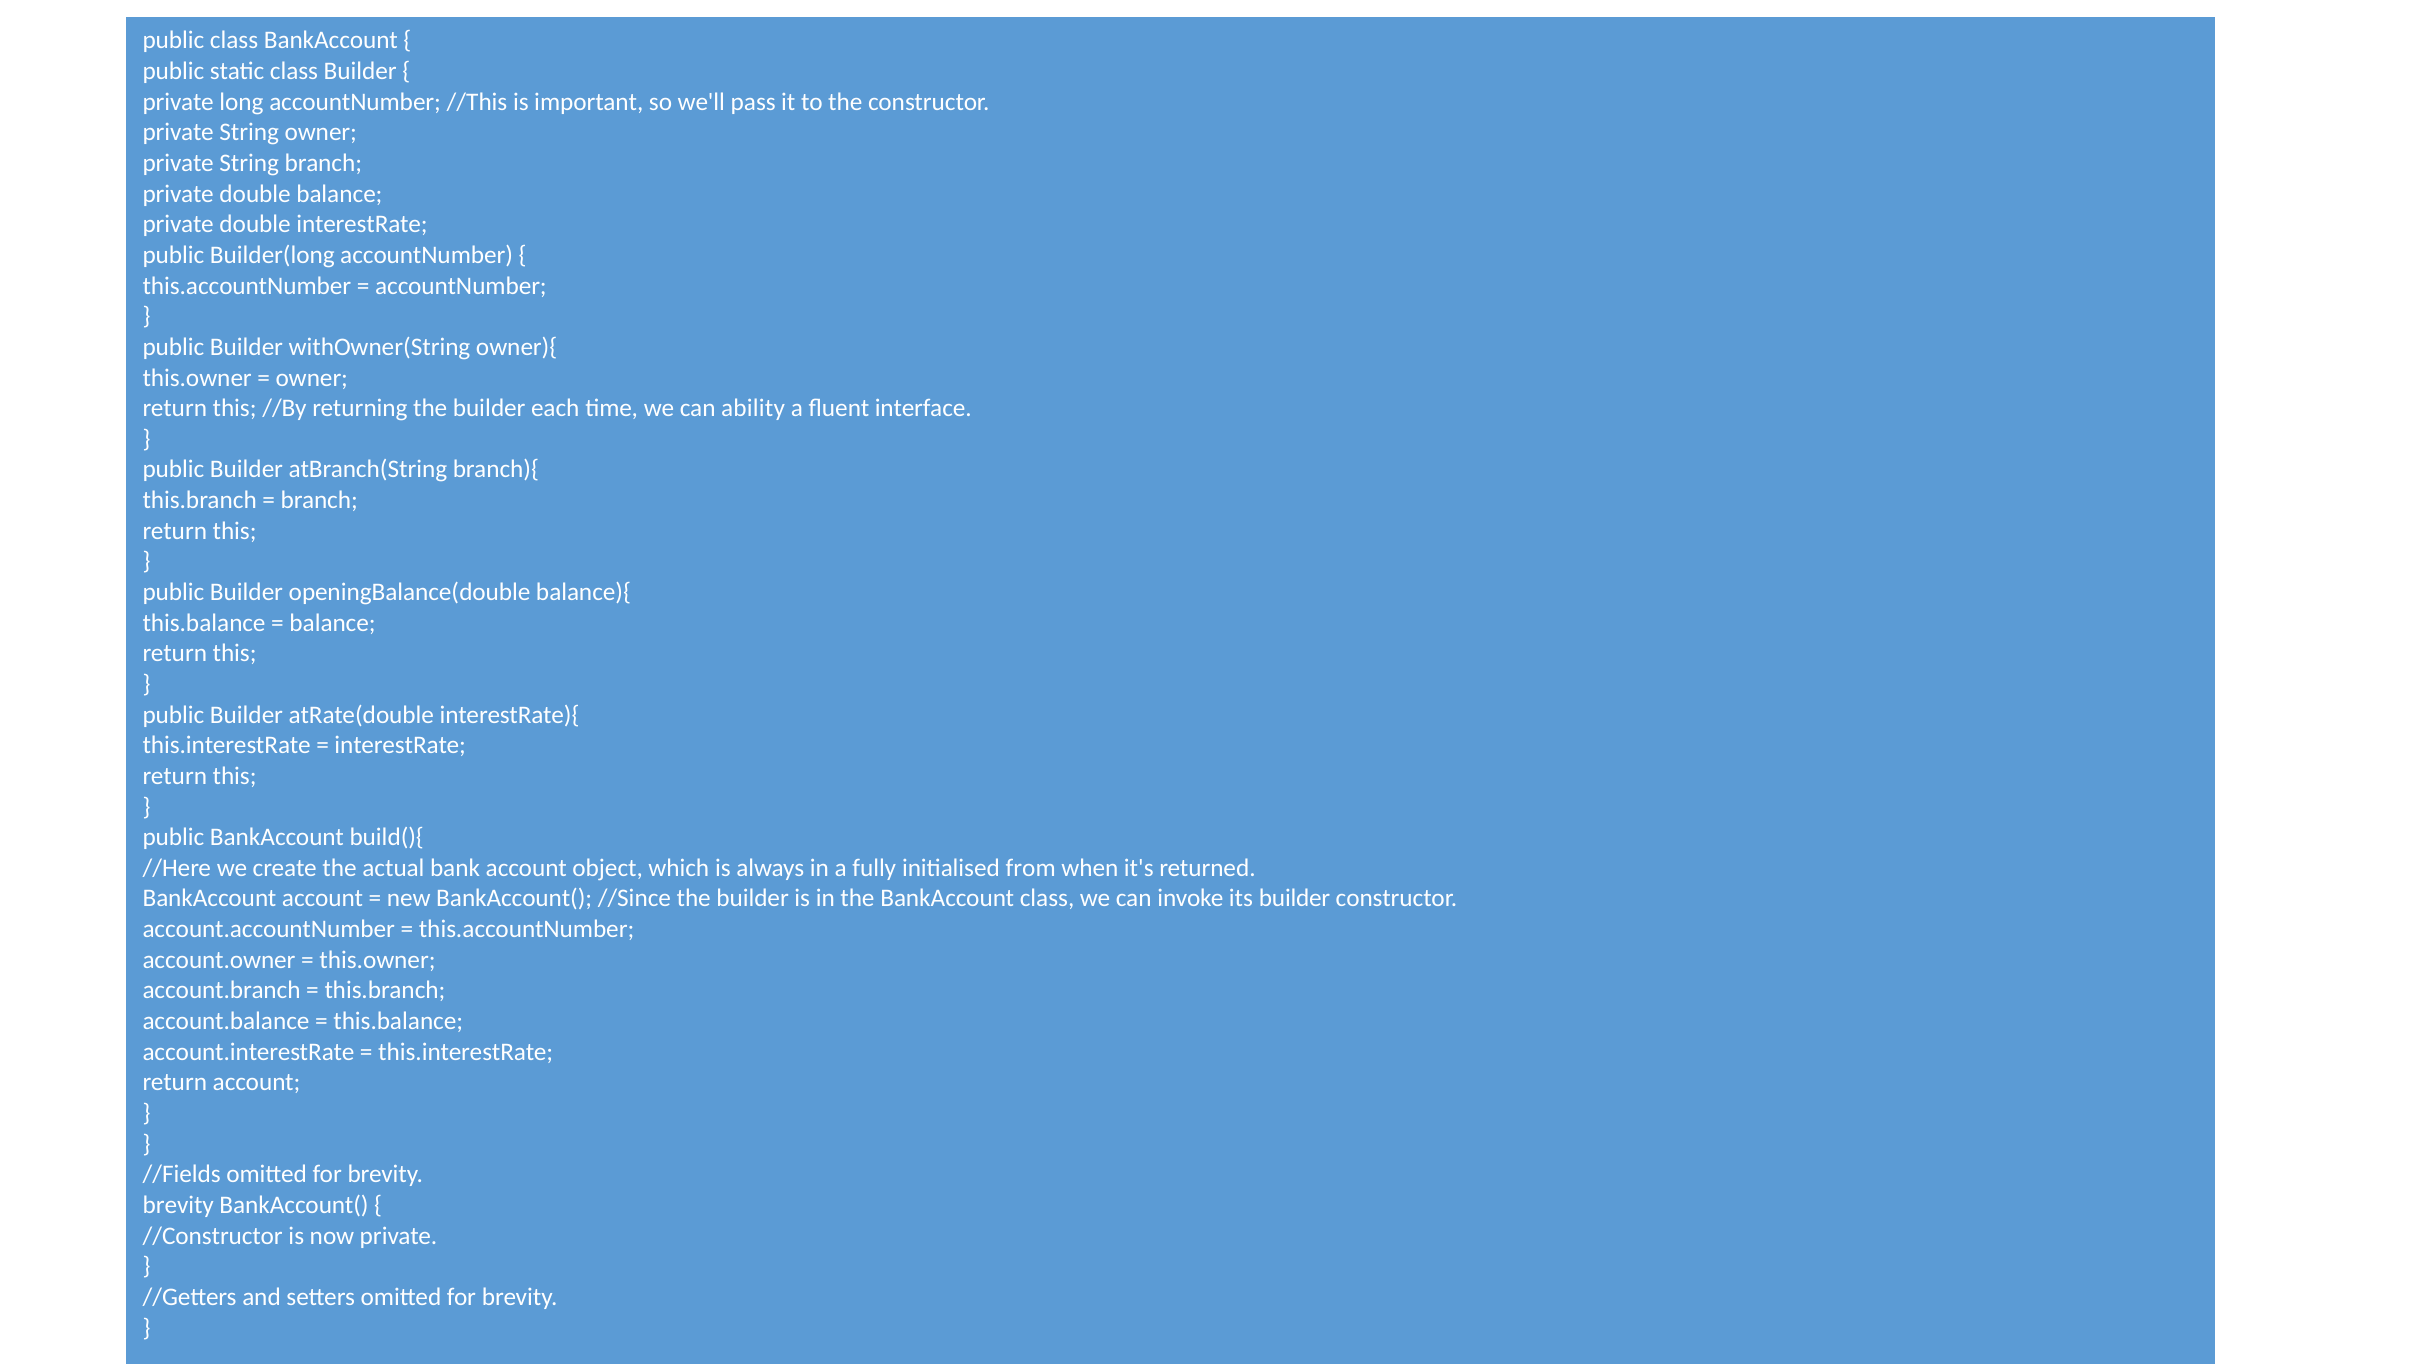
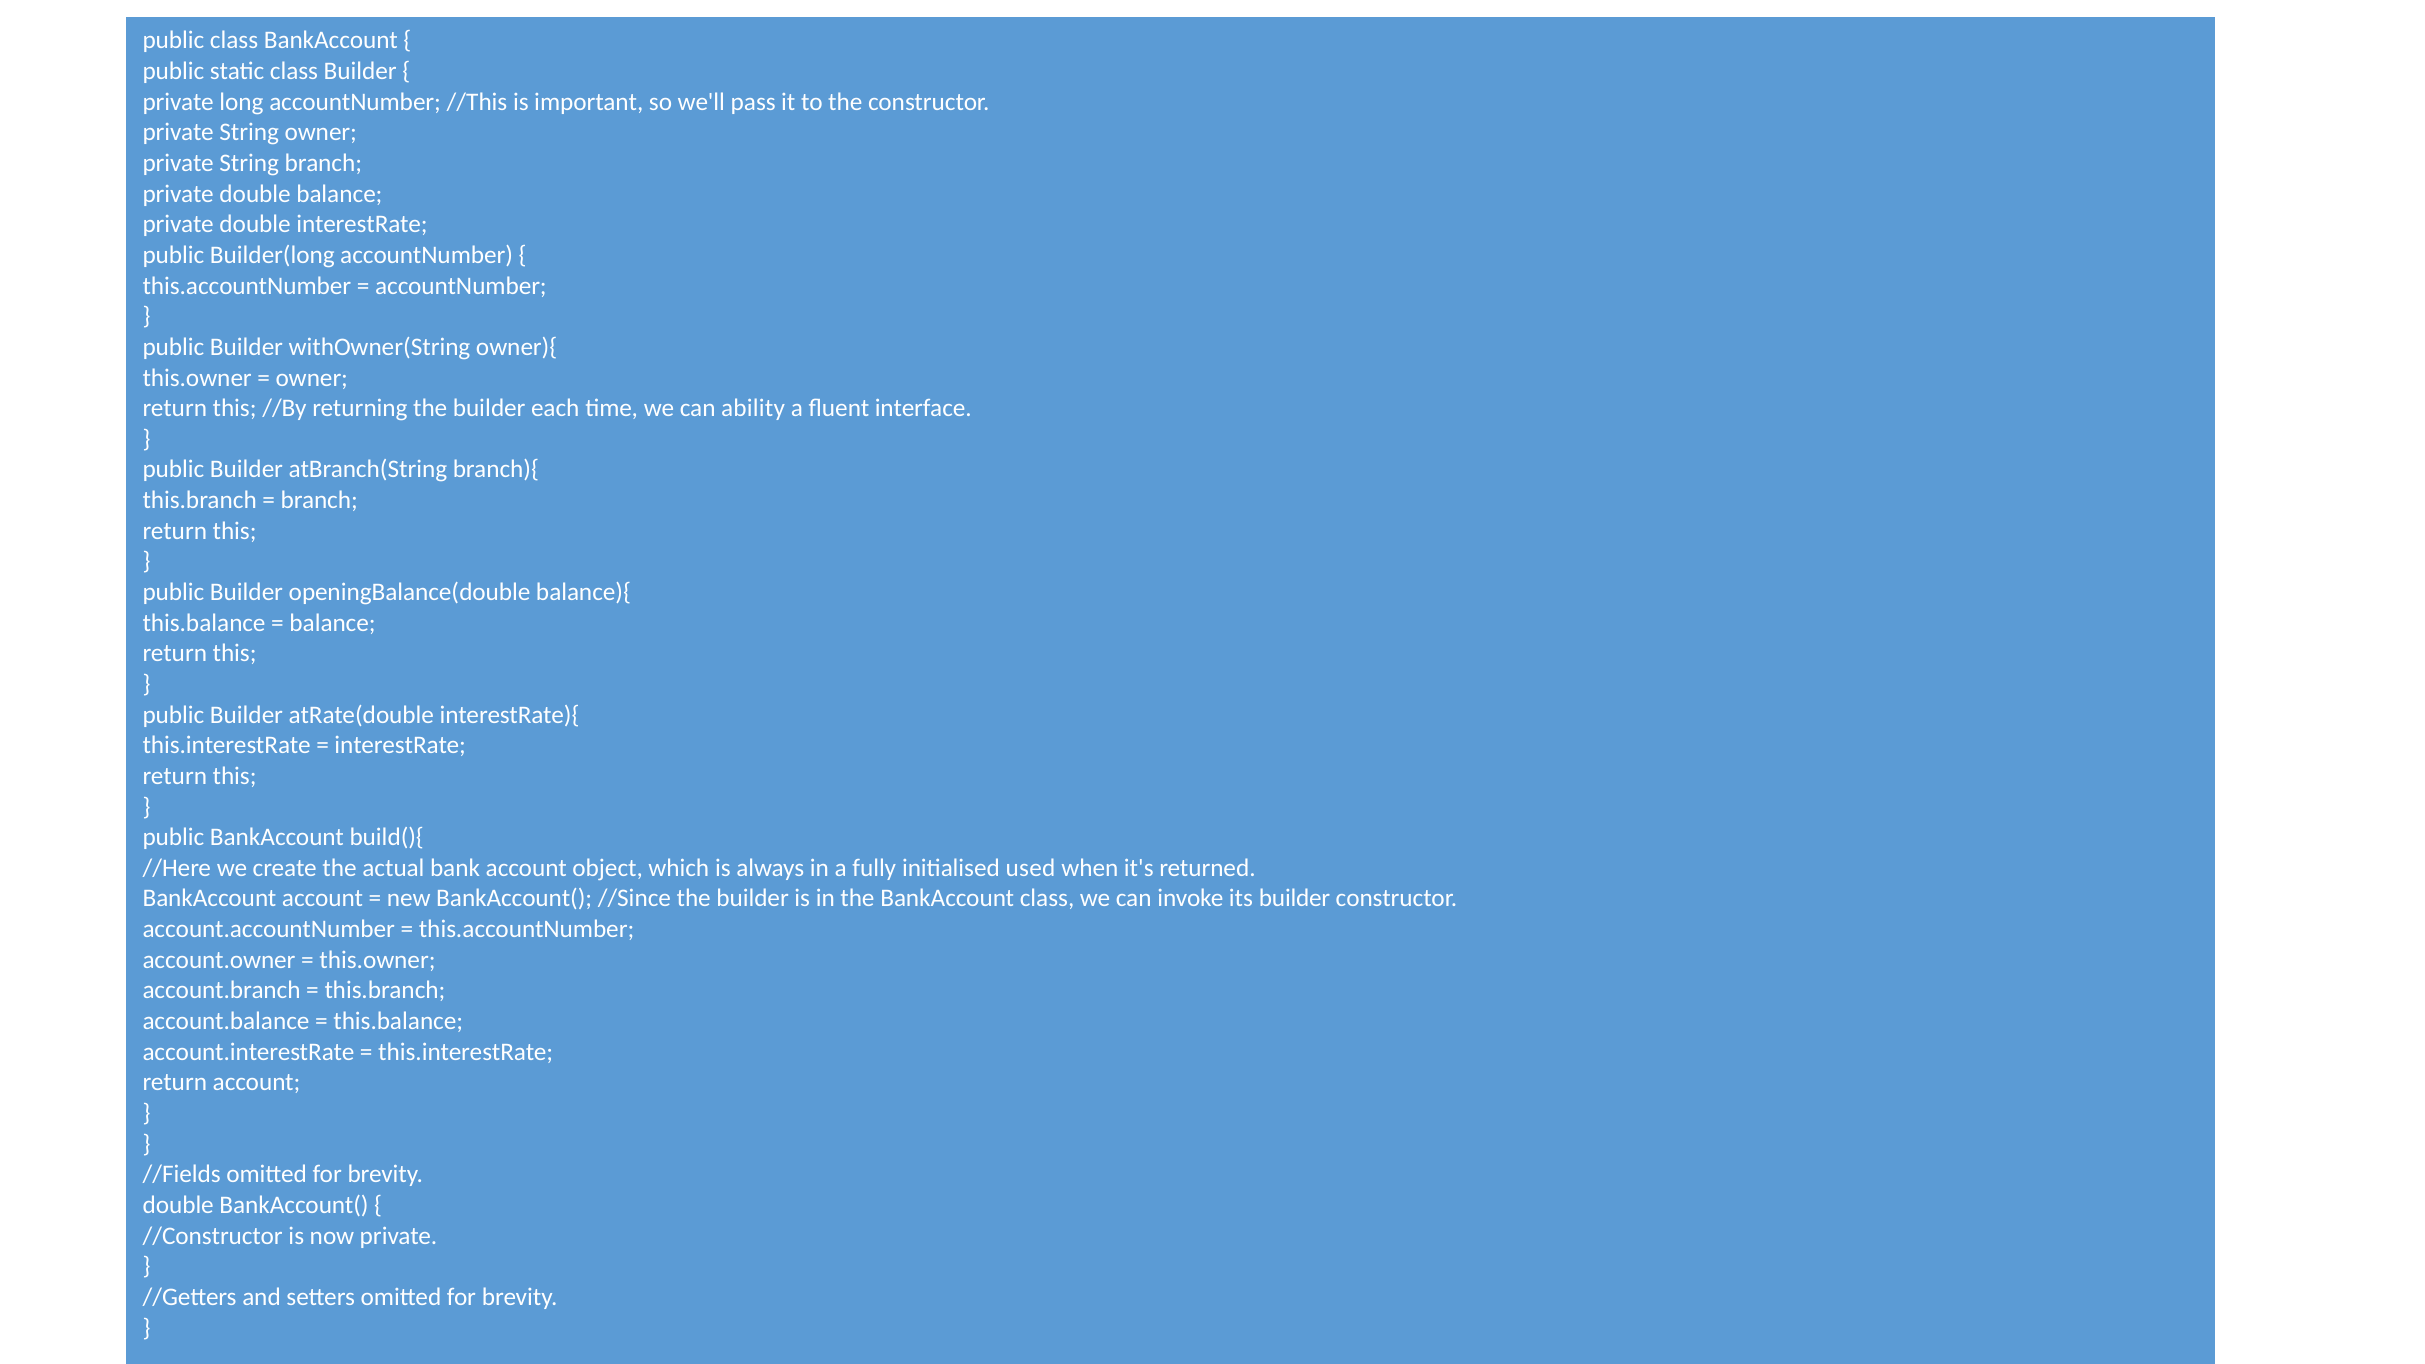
from: from -> used (1031, 868)
brevity: brevity -> double (178, 1205)
